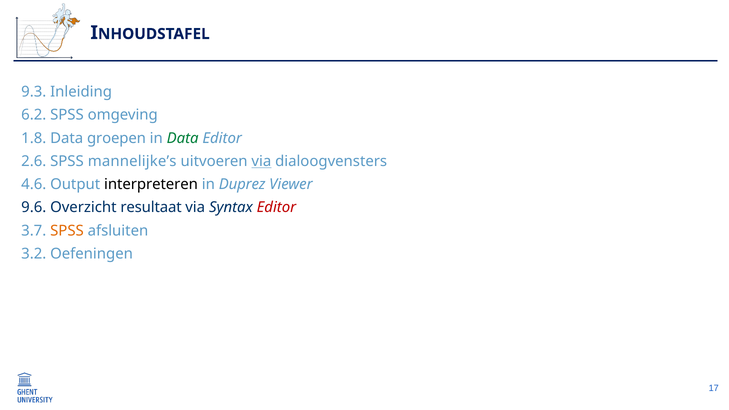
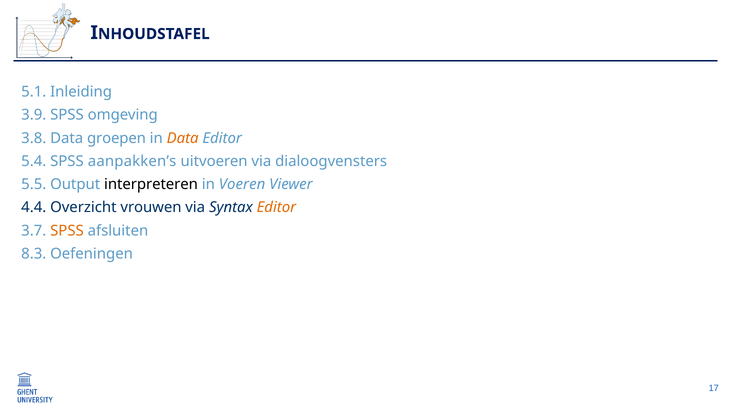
9.3: 9.3 -> 5.1 (34, 92)
6.2: 6.2 -> 3.9 (34, 115)
1.8: 1.8 -> 3.8 (34, 138)
Data colour: green -> orange (183, 138)
2.6: 2.6 -> 5.4 (34, 161)
mannelijke’s: mannelijke’s -> aanpakken’s (132, 161)
via underline: present -> none (261, 161)
4.6: 4.6 -> 5.5 (34, 184)
Duprez: Duprez -> Voeren (242, 184)
9.6: 9.6 -> 4.4 (34, 208)
resultaat: resultaat -> vrouwen (151, 208)
Editor colour: red -> orange (276, 208)
3.2: 3.2 -> 8.3 (34, 254)
